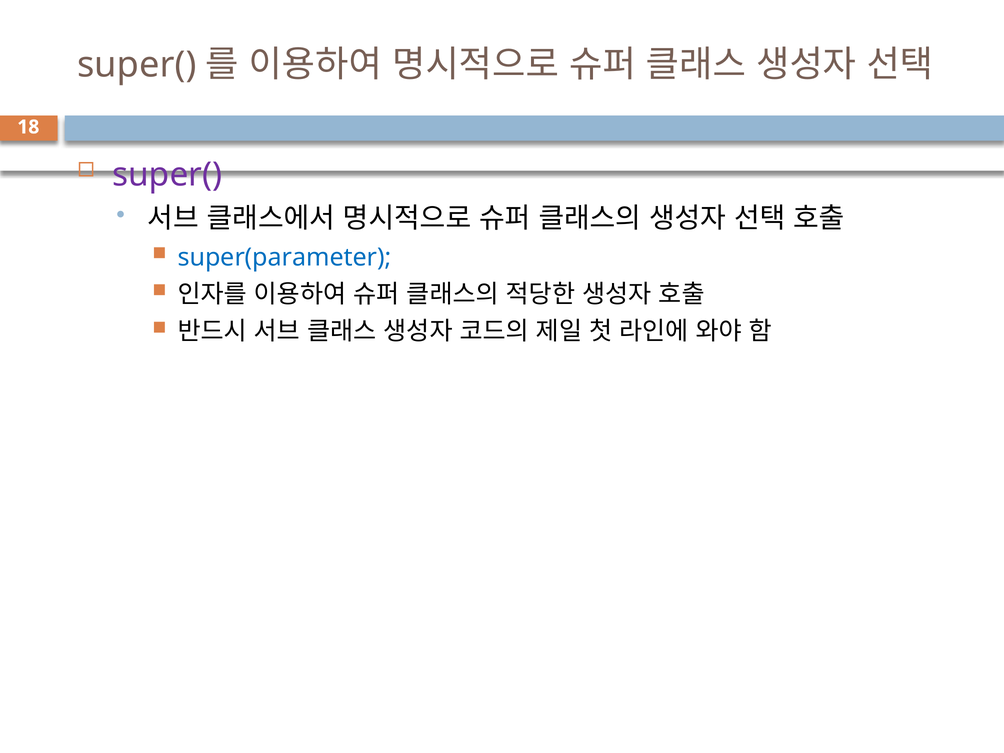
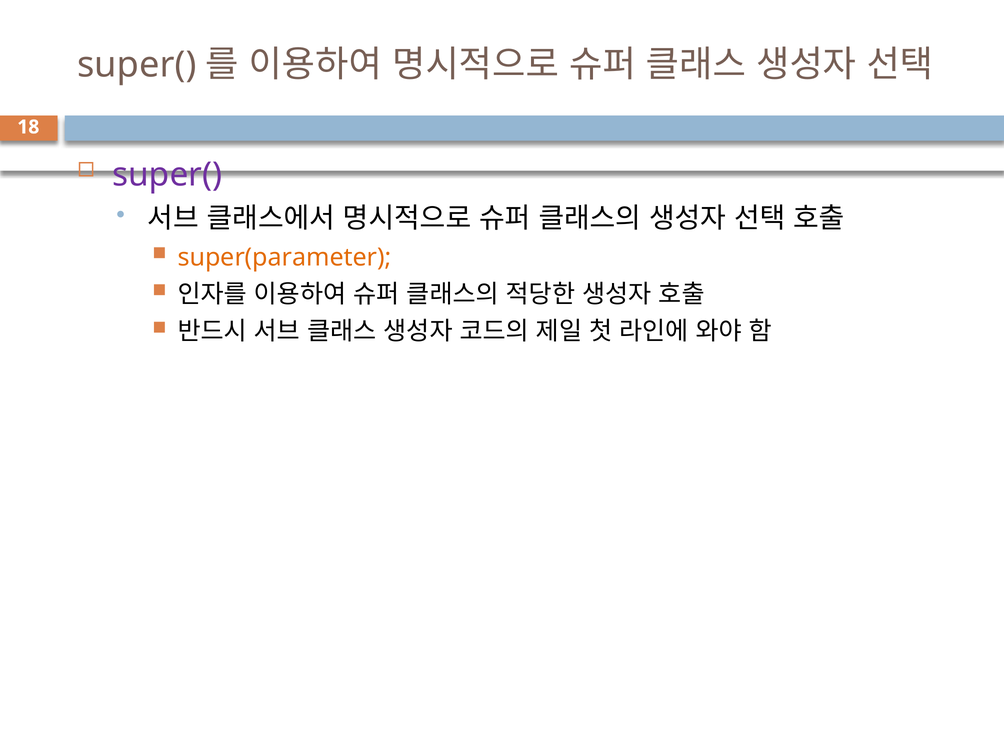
super(parameter colour: blue -> orange (284, 257)
